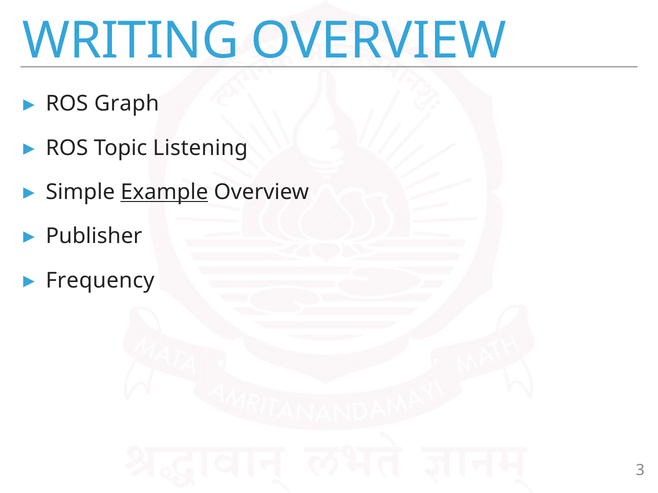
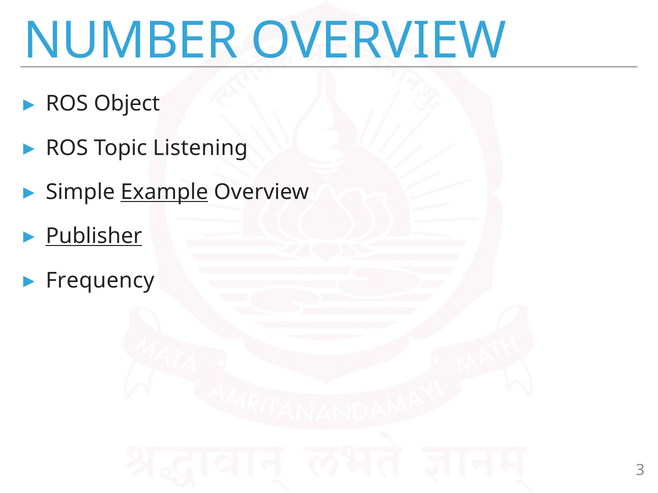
WRITING: WRITING -> NUMBER (131, 41)
Graph: Graph -> Object (127, 104)
Publisher underline: none -> present (94, 236)
